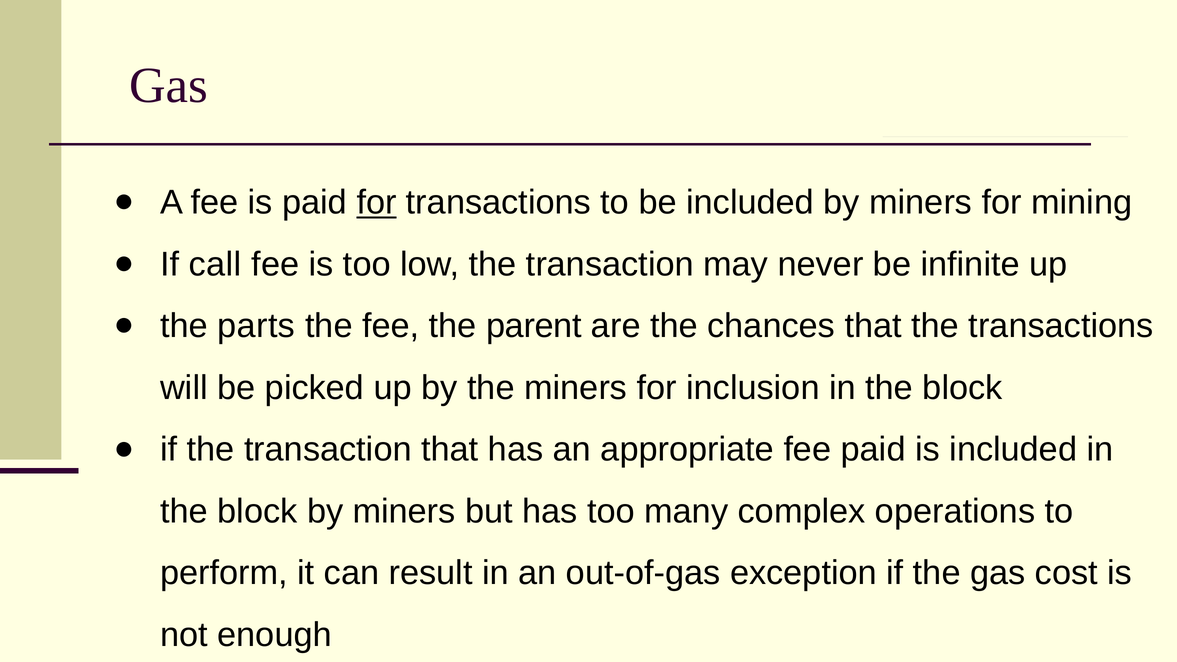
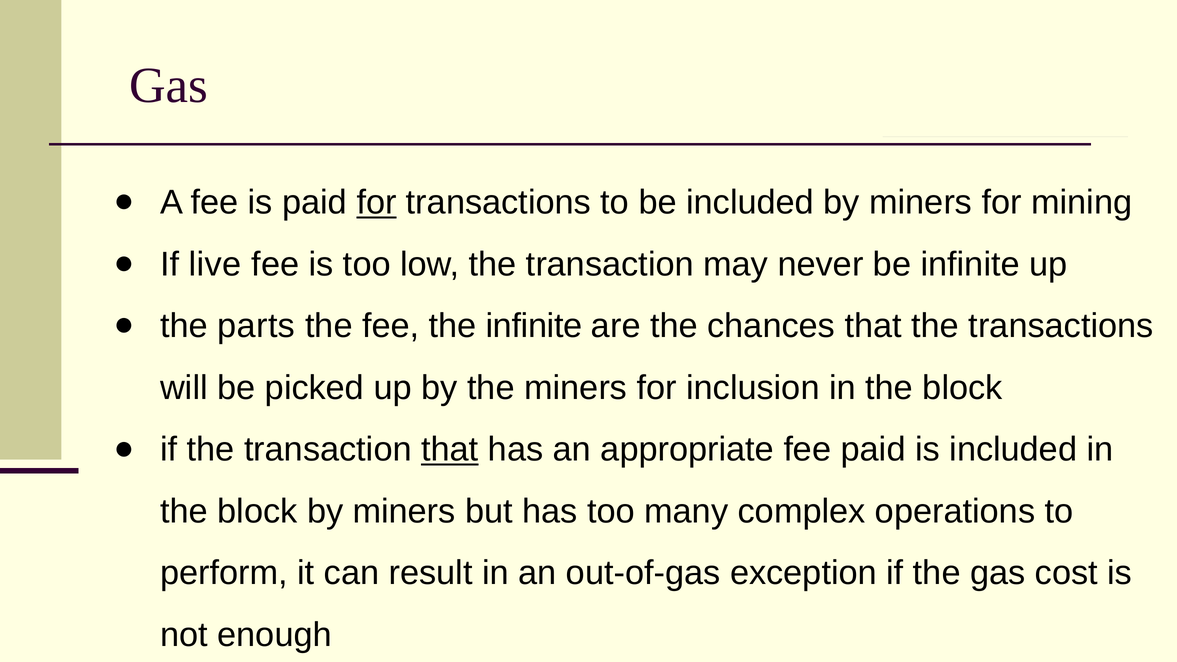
call: call -> live (215, 264)
the parent: parent -> infinite (534, 326)
that underline: none -> present (450, 450)
